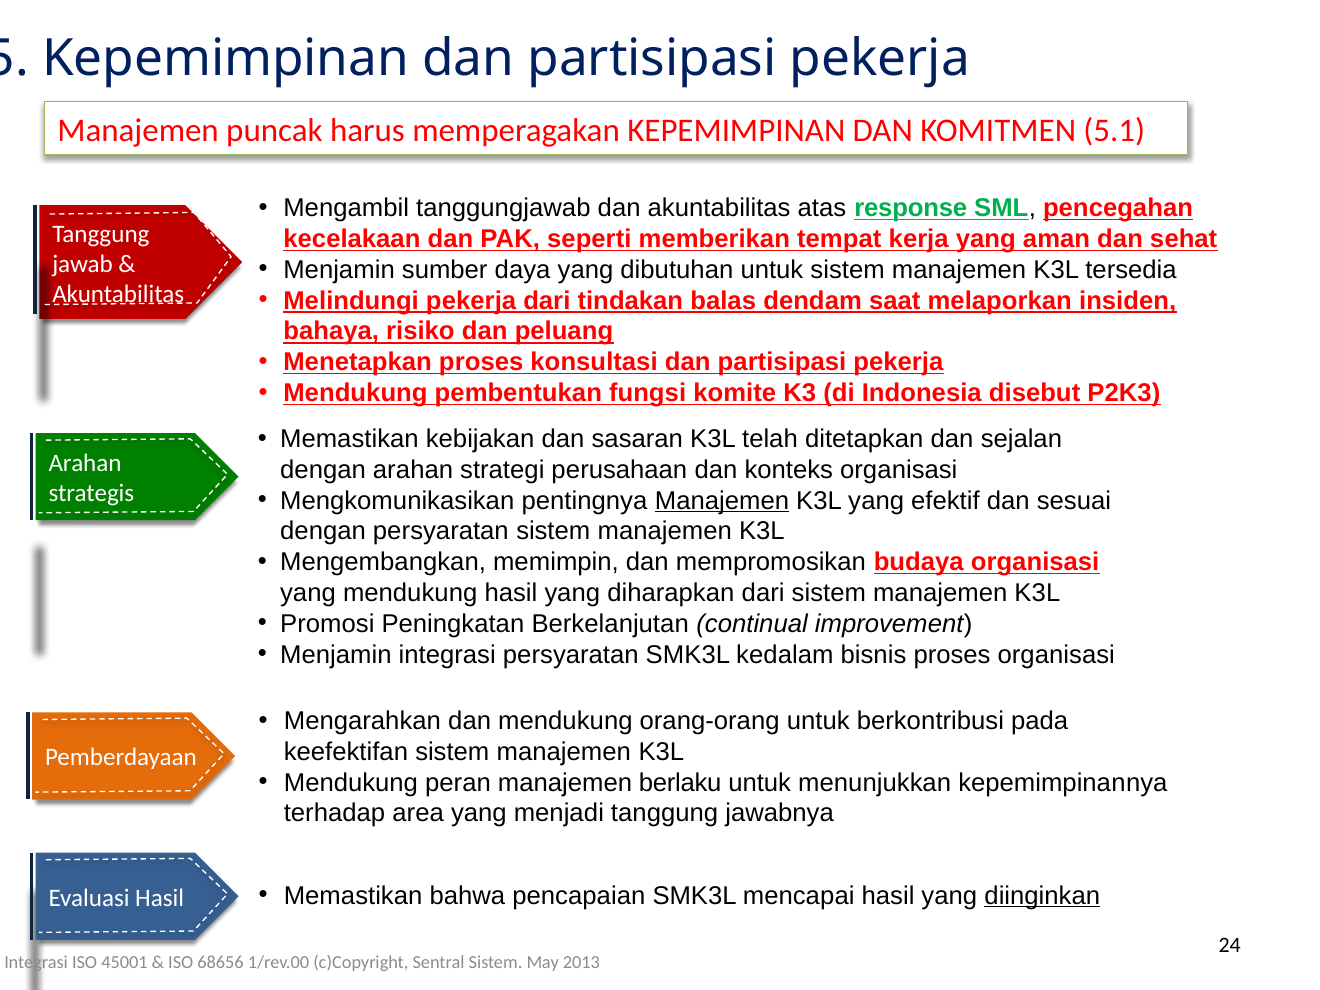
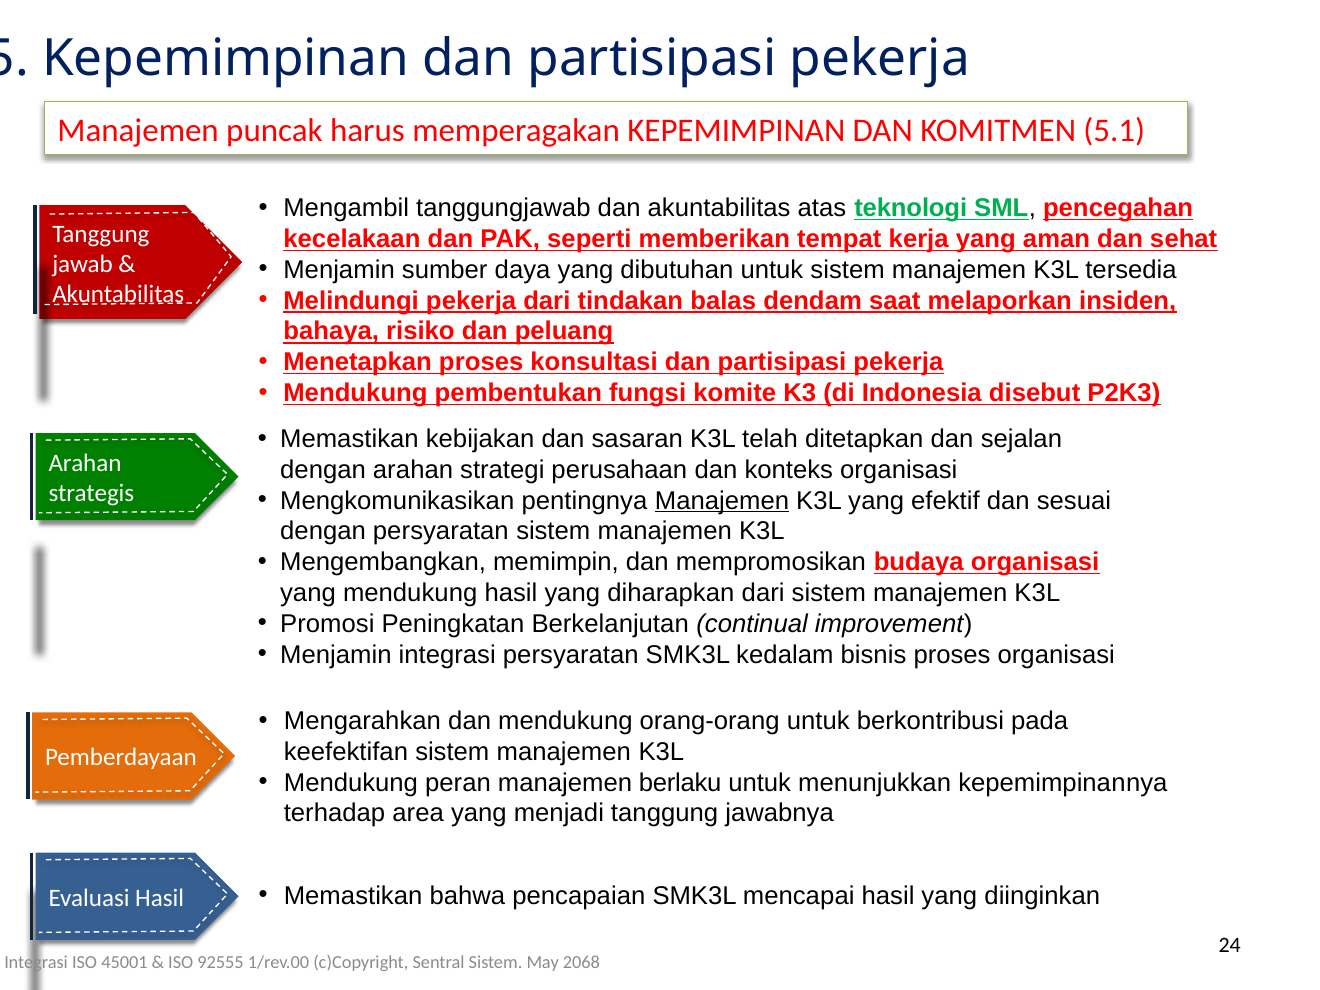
response: response -> teknologi (911, 208)
diinginkan underline: present -> none (1042, 896)
68656: 68656 -> 92555 (221, 962)
2013: 2013 -> 2068 (581, 962)
